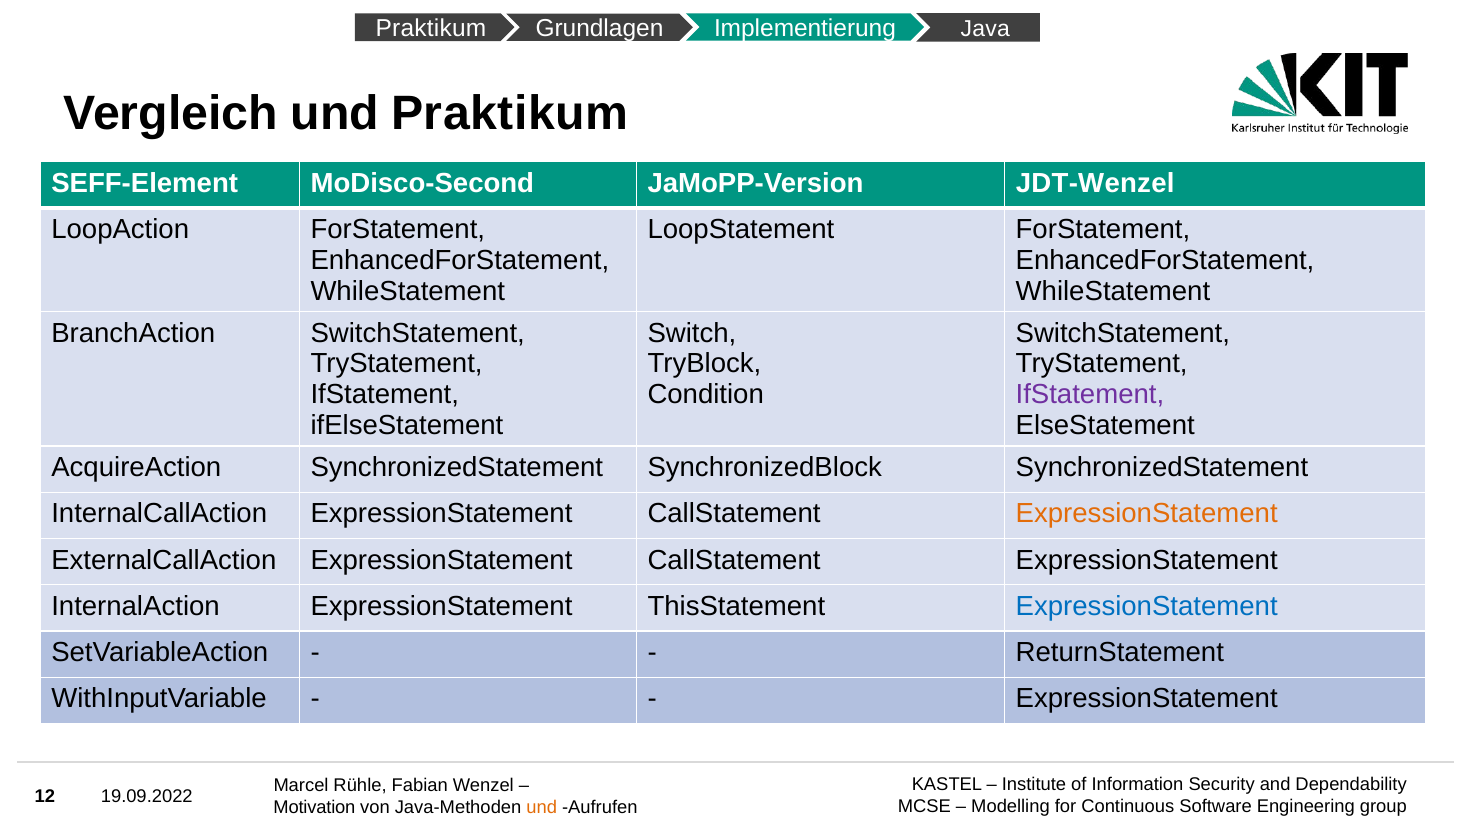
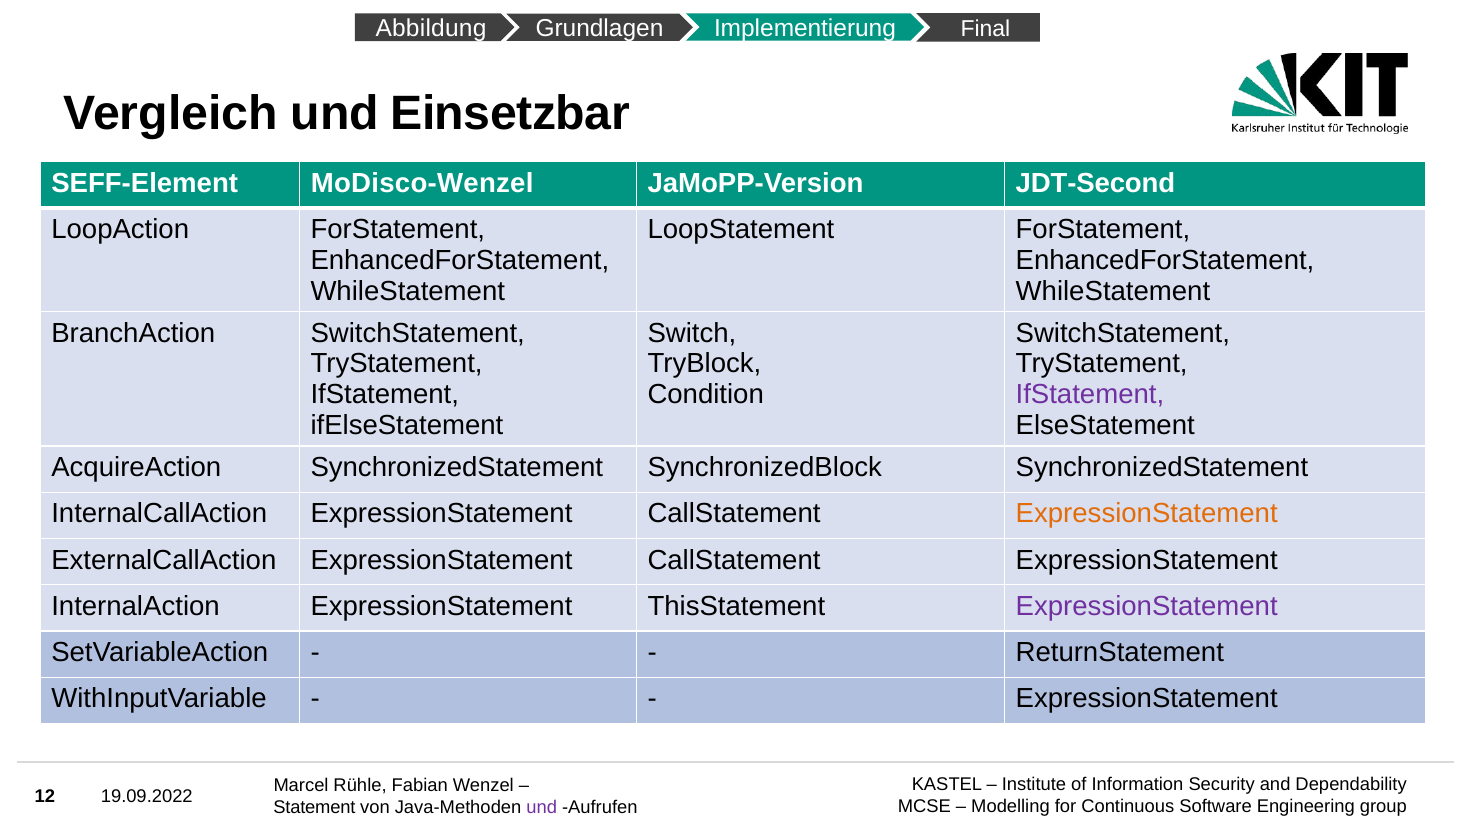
Praktikum: Praktikum -> Abbildung (431, 29)
Java: Java -> Final (985, 29)
und Praktikum: Praktikum -> Einsetzbar (510, 114)
MoDisco-Second: MoDisco-Second -> MoDisco-Wenzel (422, 183)
JDT-Wenzel: JDT-Wenzel -> JDT-Second (1095, 183)
ExpressionStatement colour: blue -> purple (1147, 607)
Motivation: Motivation -> Statement (314, 808)
und colour: orange -> purple (542, 808)
